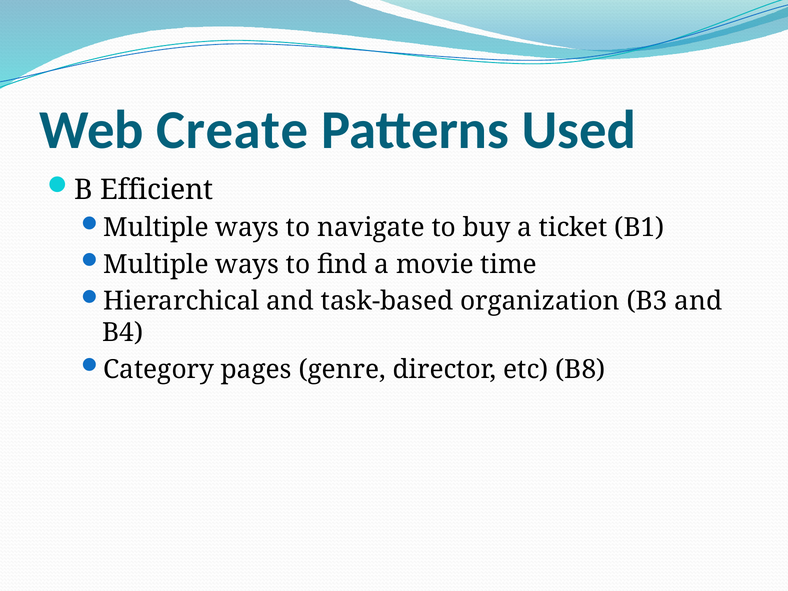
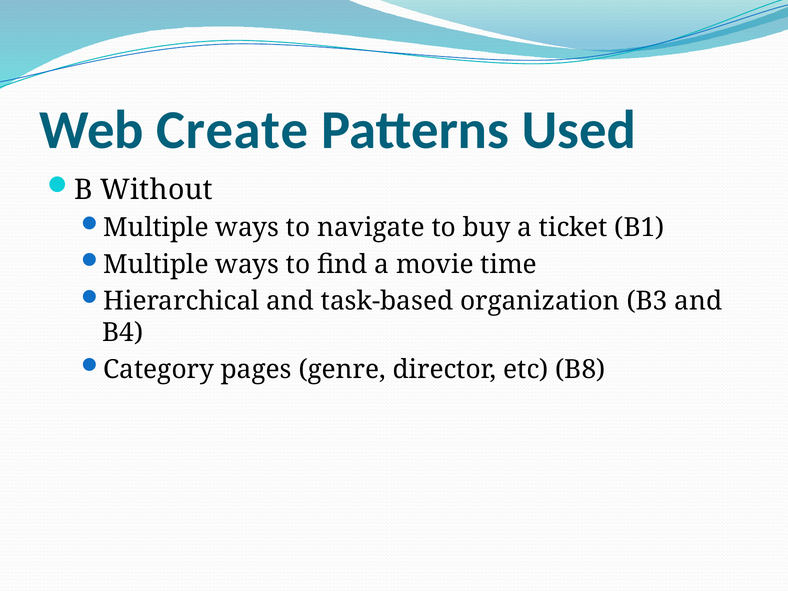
Efficient: Efficient -> Without (157, 190)
